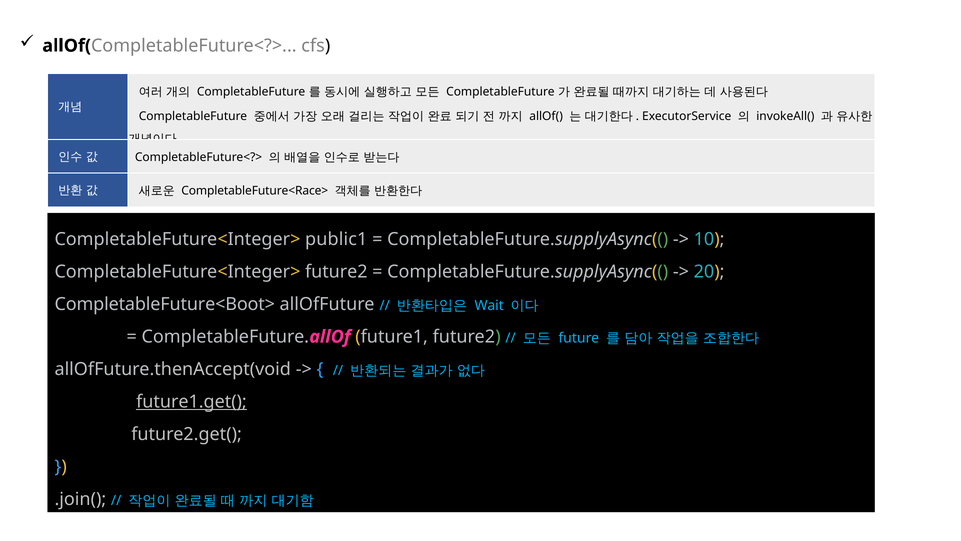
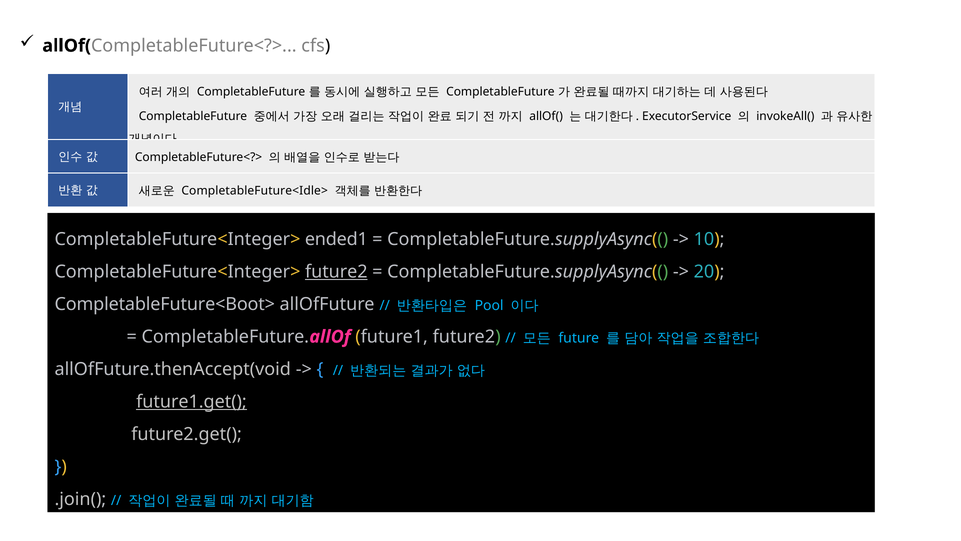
CompletableFuture<Race>: CompletableFuture<Race> -> CompletableFuture<Idle> (255, 191)
public1: public1 -> ended1 (336, 239)
future2 underline: none -> present (336, 272)
Wait: Wait -> Pool (489, 305)
